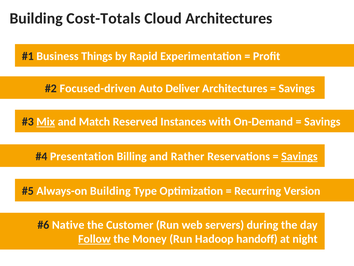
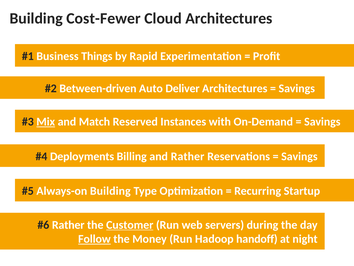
Cost-Totals: Cost-Totals -> Cost-Fewer (103, 18)
Focused-driven: Focused-driven -> Between-driven (98, 88)
Presentation: Presentation -> Deployments (82, 156)
Savings underline: present -> none (299, 156)
Version: Version -> Startup (302, 191)
Native: Native -> Rather (68, 224)
Customer underline: none -> present (130, 224)
